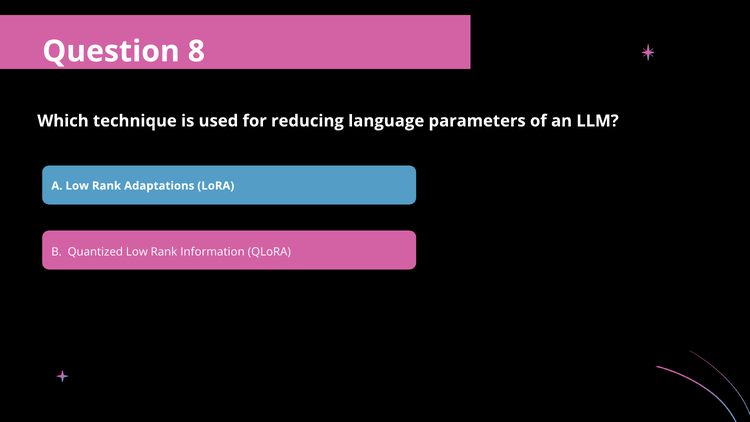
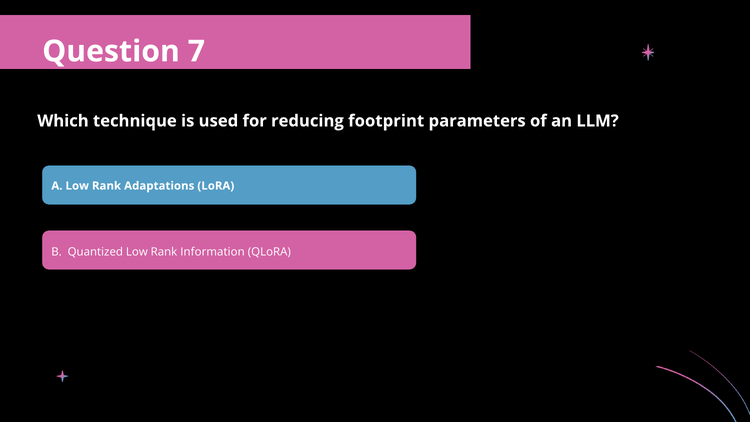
8: 8 -> 7 (196, 51)
language: language -> footprint (386, 121)
